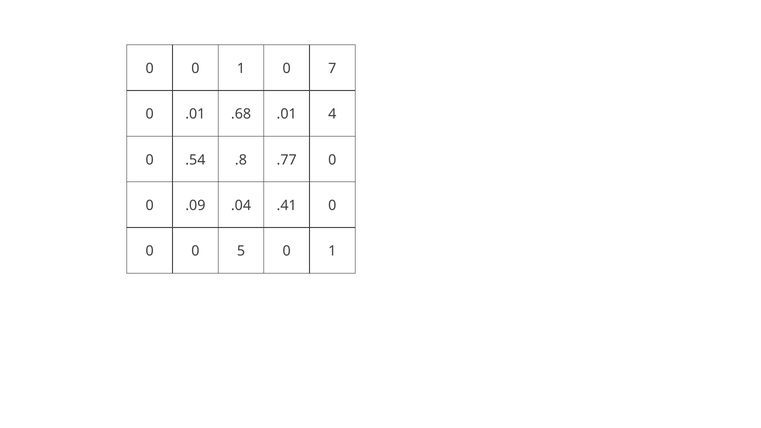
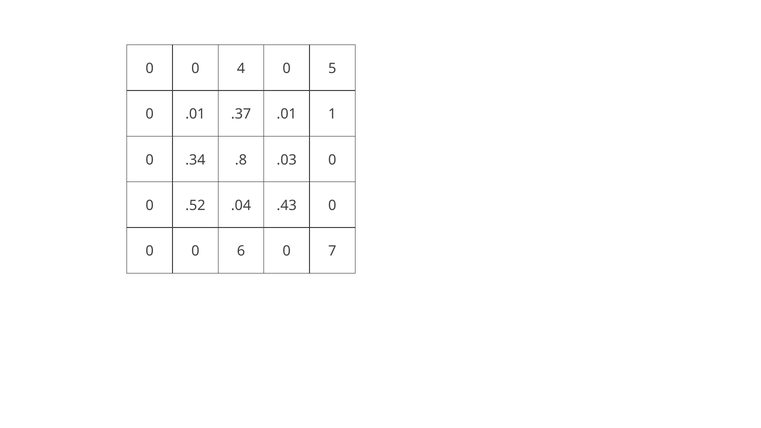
0 0 1: 1 -> 4 (241, 69)
7: 7 -> 5 (332, 69)
.68: .68 -> .37 (241, 114)
4: 4 -> 1 (332, 114)
.54: .54 -> .34 (195, 160)
.77: .77 -> .03 (287, 160)
.09: .09 -> .52 (195, 206)
.41: .41 -> .43 (287, 206)
5: 5 -> 6 (241, 251)
1: 1 -> 7 (332, 251)
